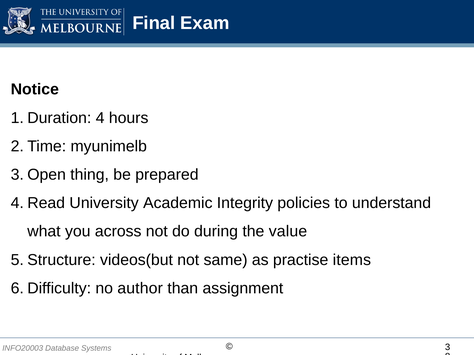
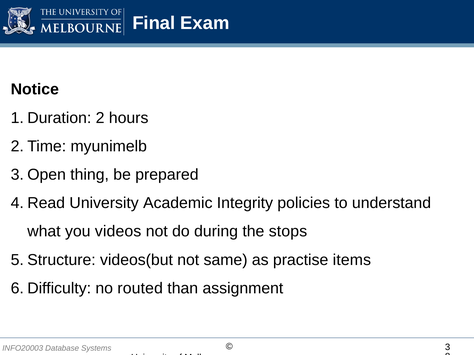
4: 4 -> 2 (100, 118)
across: across -> videos (118, 232)
value: value -> stops (288, 232)
author: author -> routed (140, 289)
